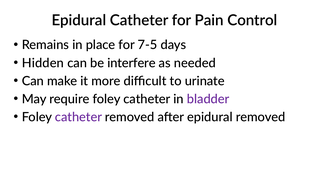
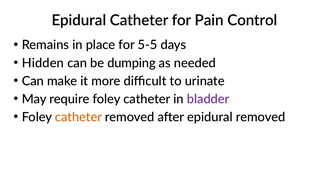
7-5: 7-5 -> 5-5 (148, 45)
interfere: interfere -> dumping (131, 63)
catheter colour: purple -> orange (79, 117)
